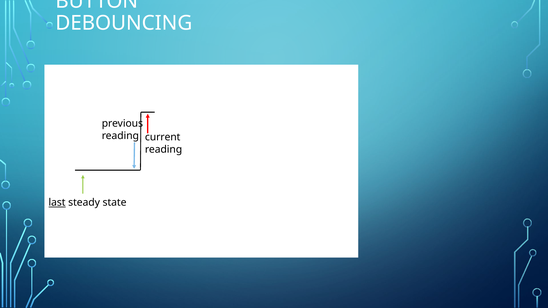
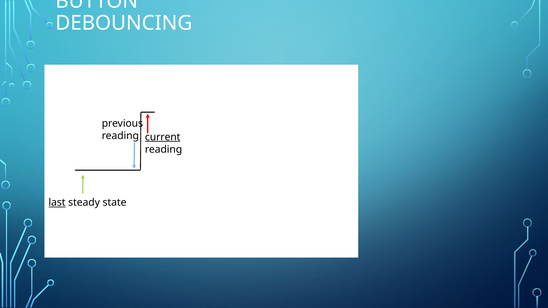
current underline: none -> present (163, 137)
